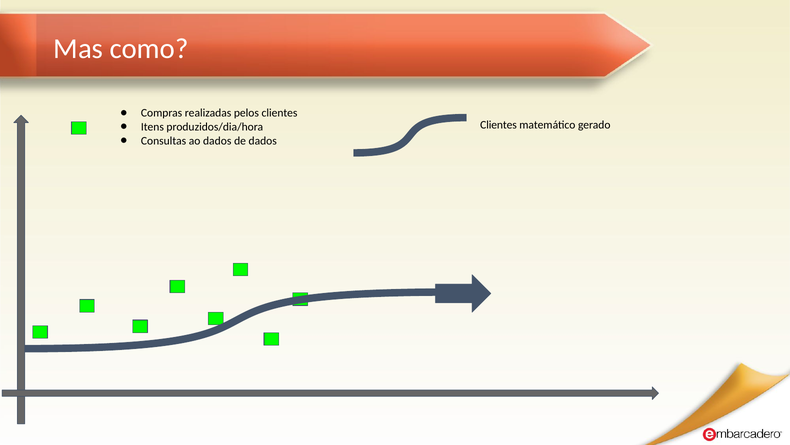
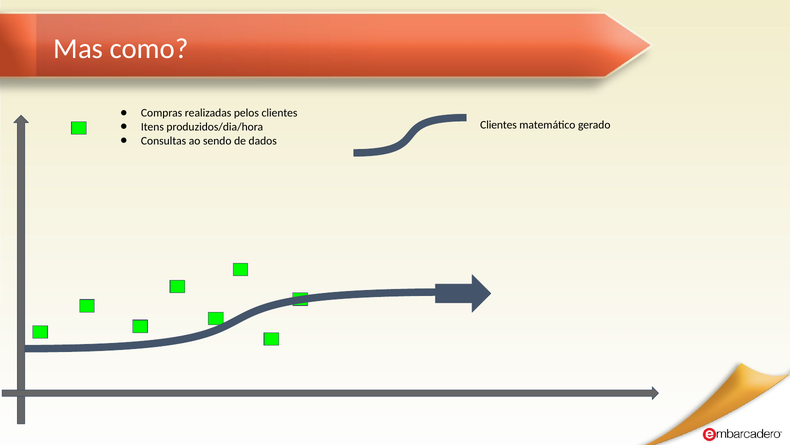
ao dados: dados -> sendo (217, 141)
